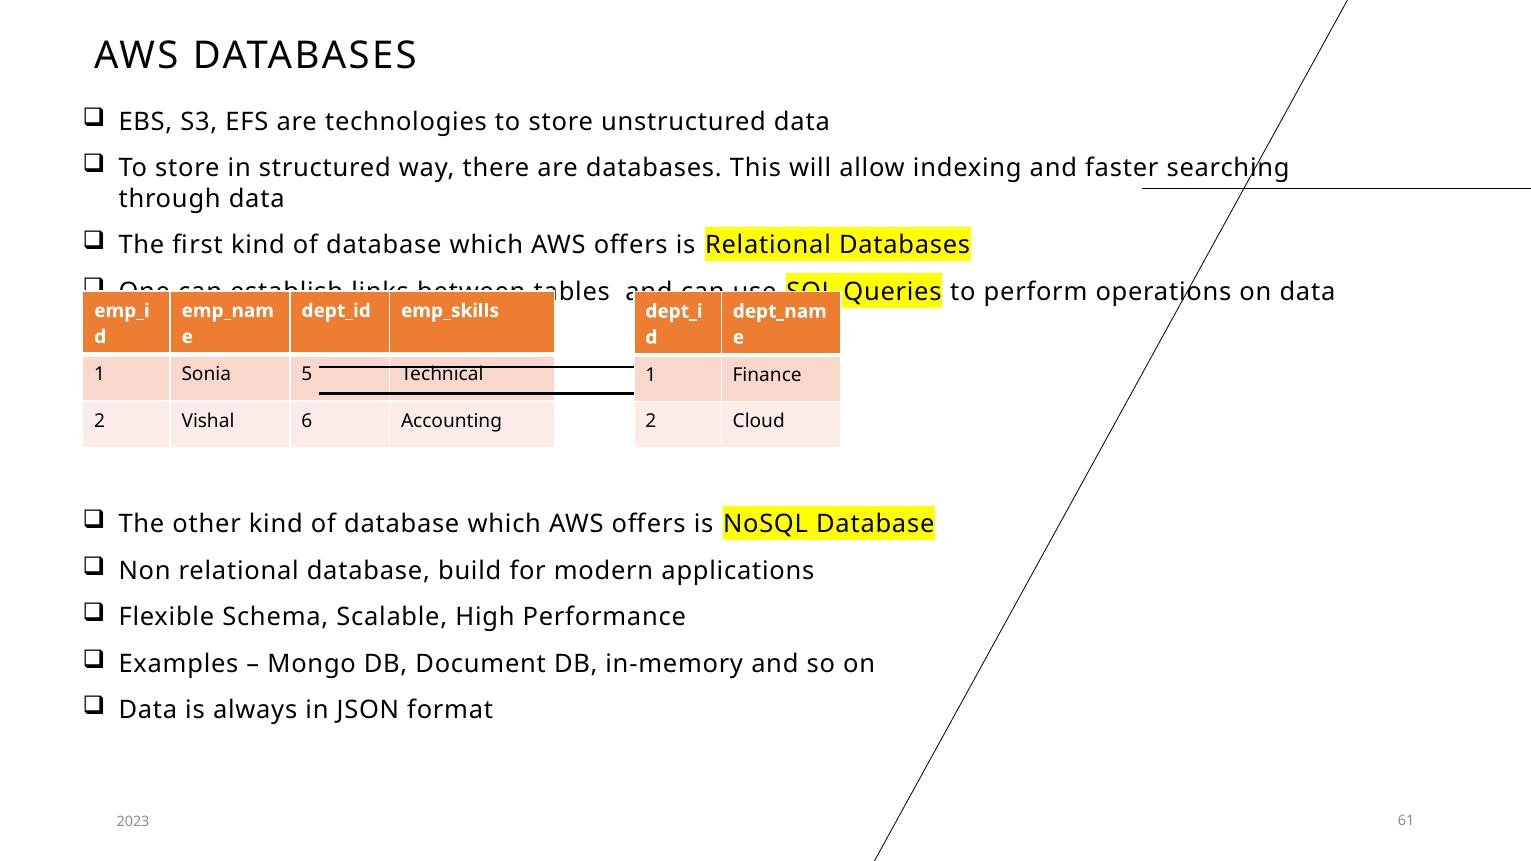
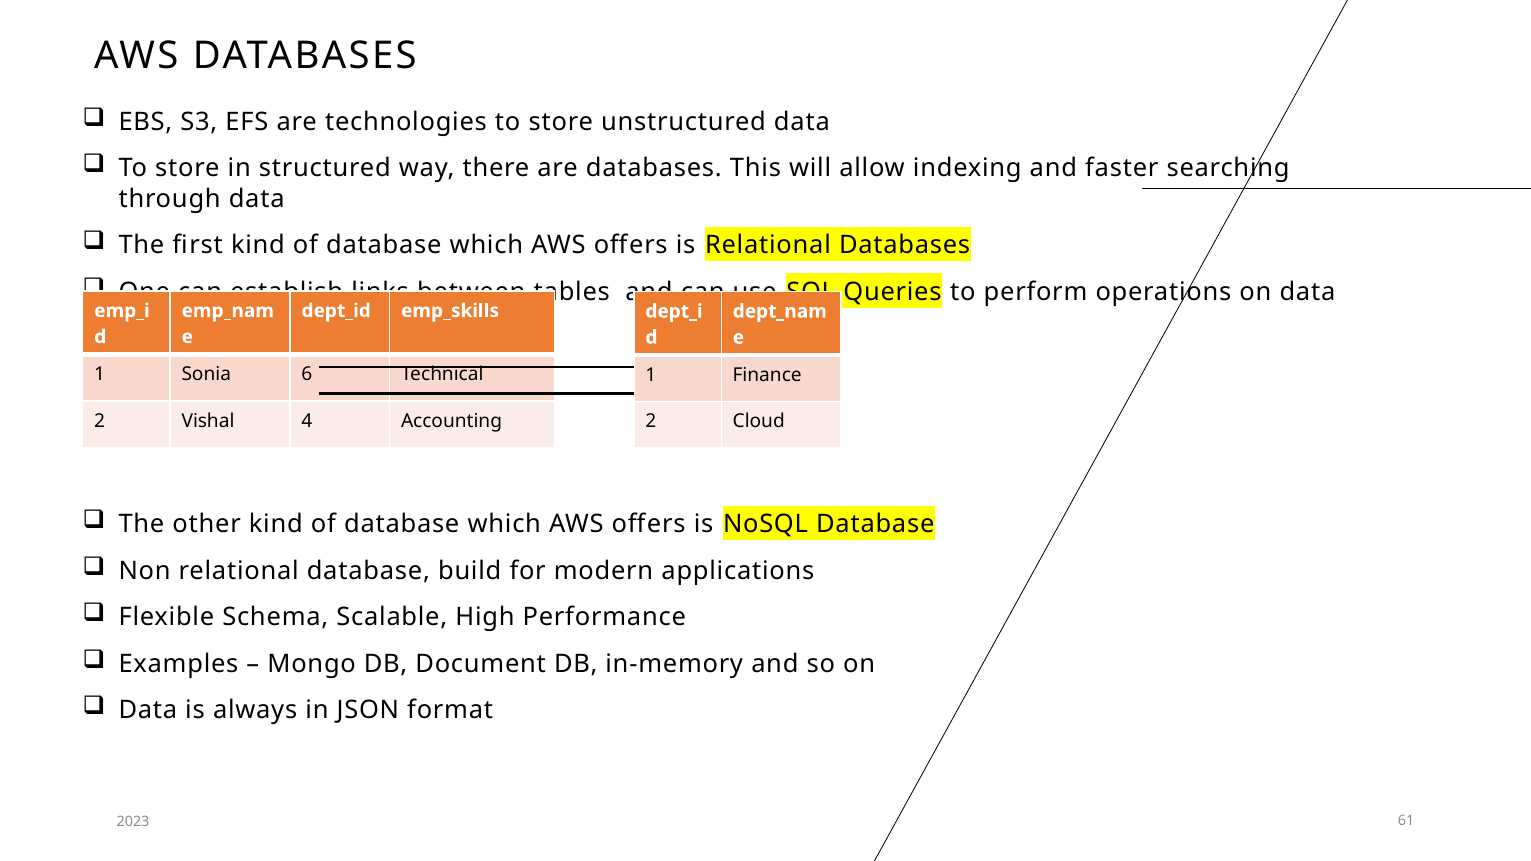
5: 5 -> 6 (307, 374)
6: 6 -> 4 (307, 421)
